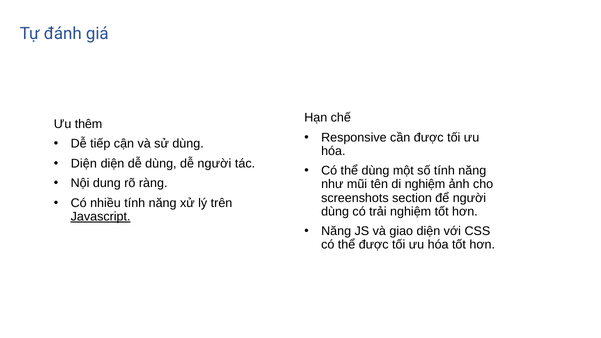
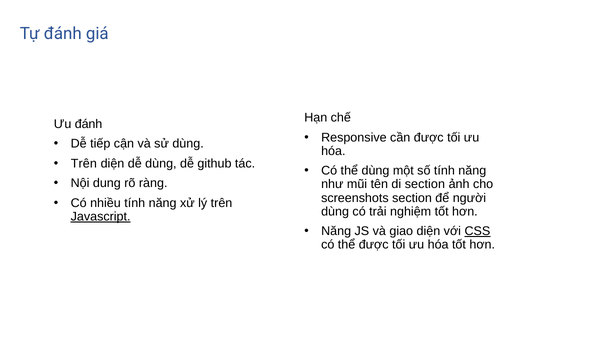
Ưu thêm: thêm -> đánh (89, 124)
Diện: Diện -> Trên (84, 164)
dễ người: người -> github (214, 164)
di nghiệm: nghiệm -> section (425, 184)
CSS underline: none -> present (477, 231)
